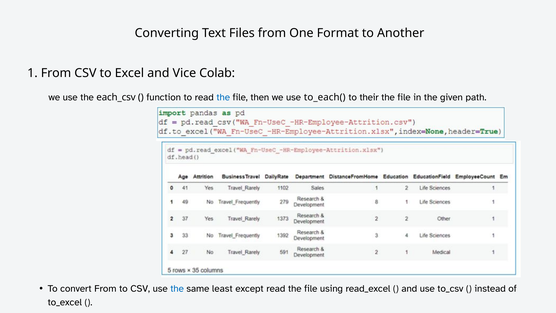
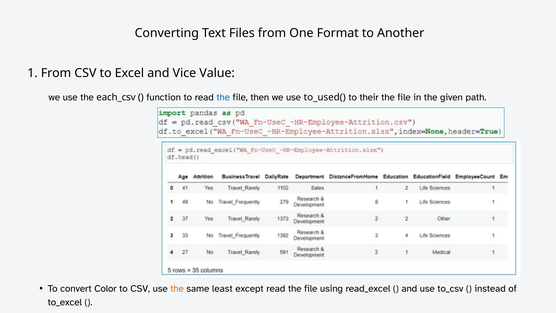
Colab: Colab -> Value (217, 73)
to_each(: to_each( -> to_used( (325, 97)
convert From: From -> Color (105, 289)
the colour: blue -> orange (177, 289)
